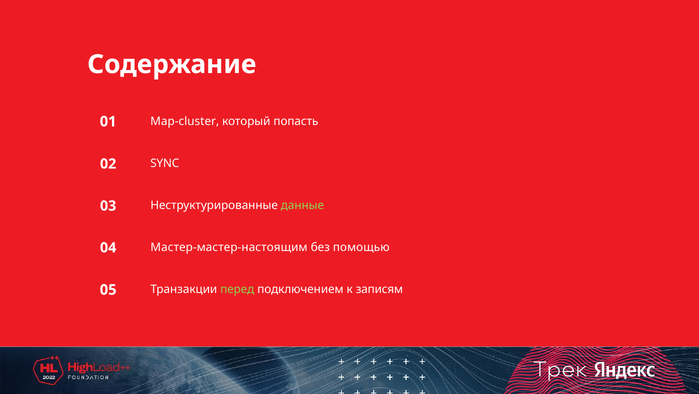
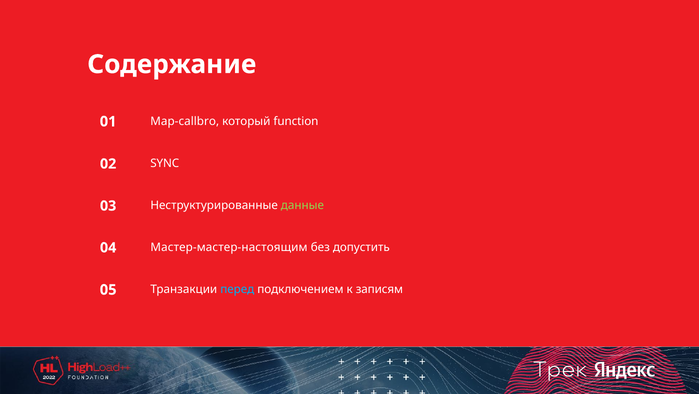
Map-cluster: Map-cluster -> Map-callbro (185, 121)
попасть: попасть -> function (296, 121)
помощью: помощью -> допустить (361, 247)
перед colour: light green -> light blue (237, 289)
